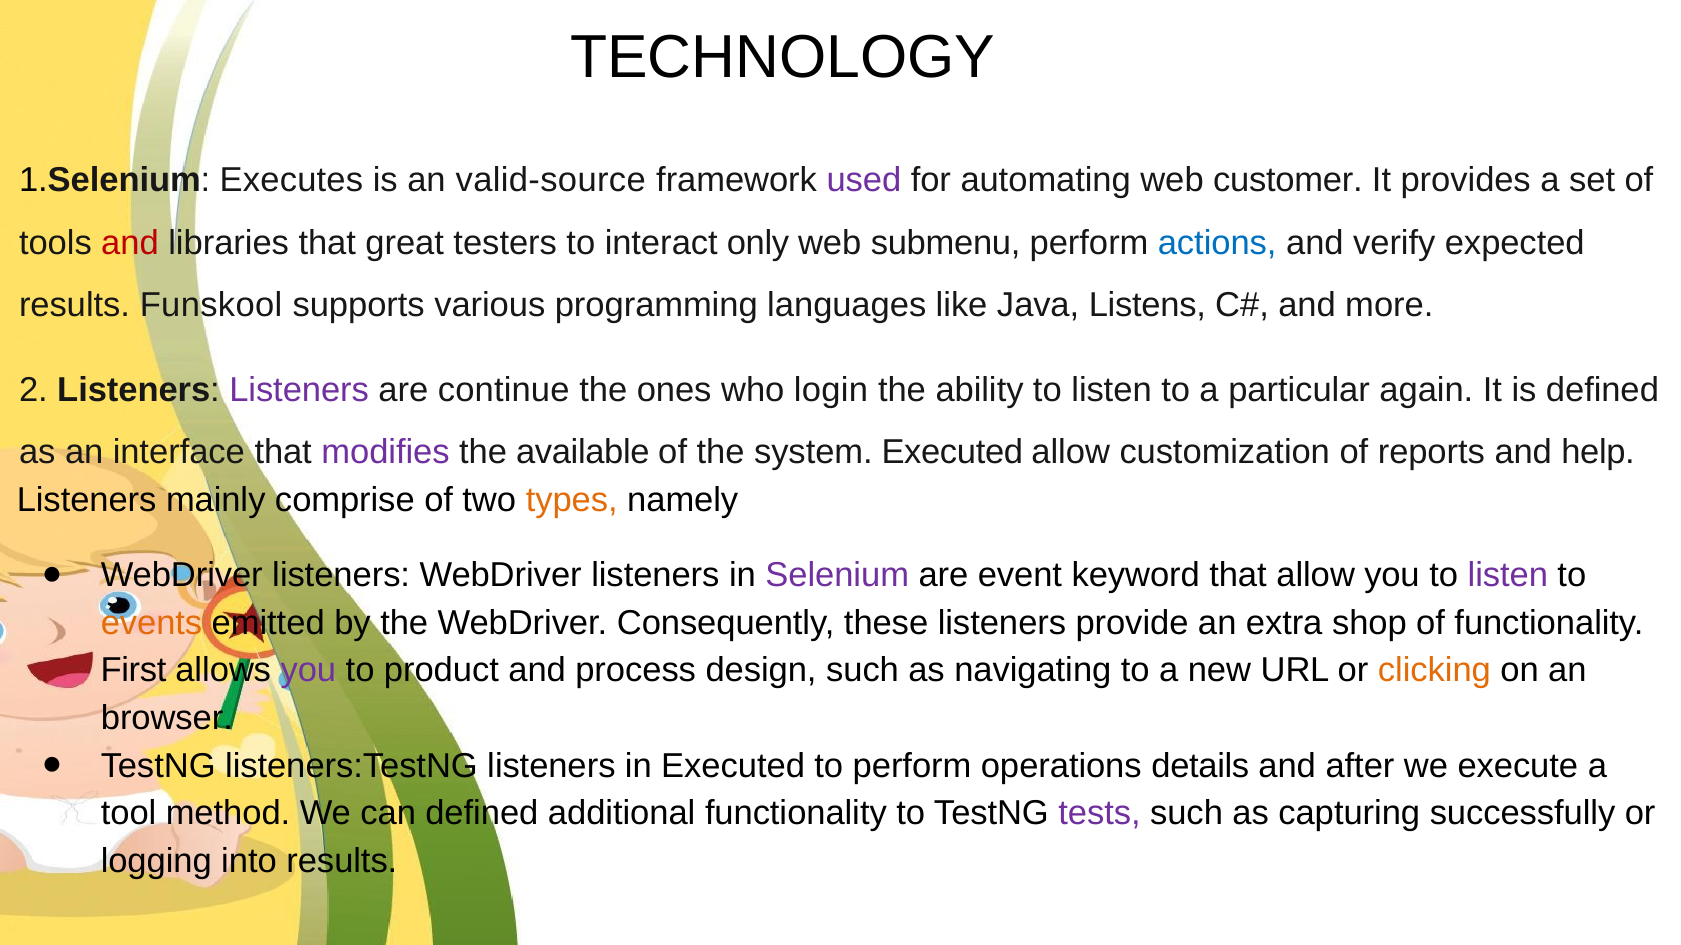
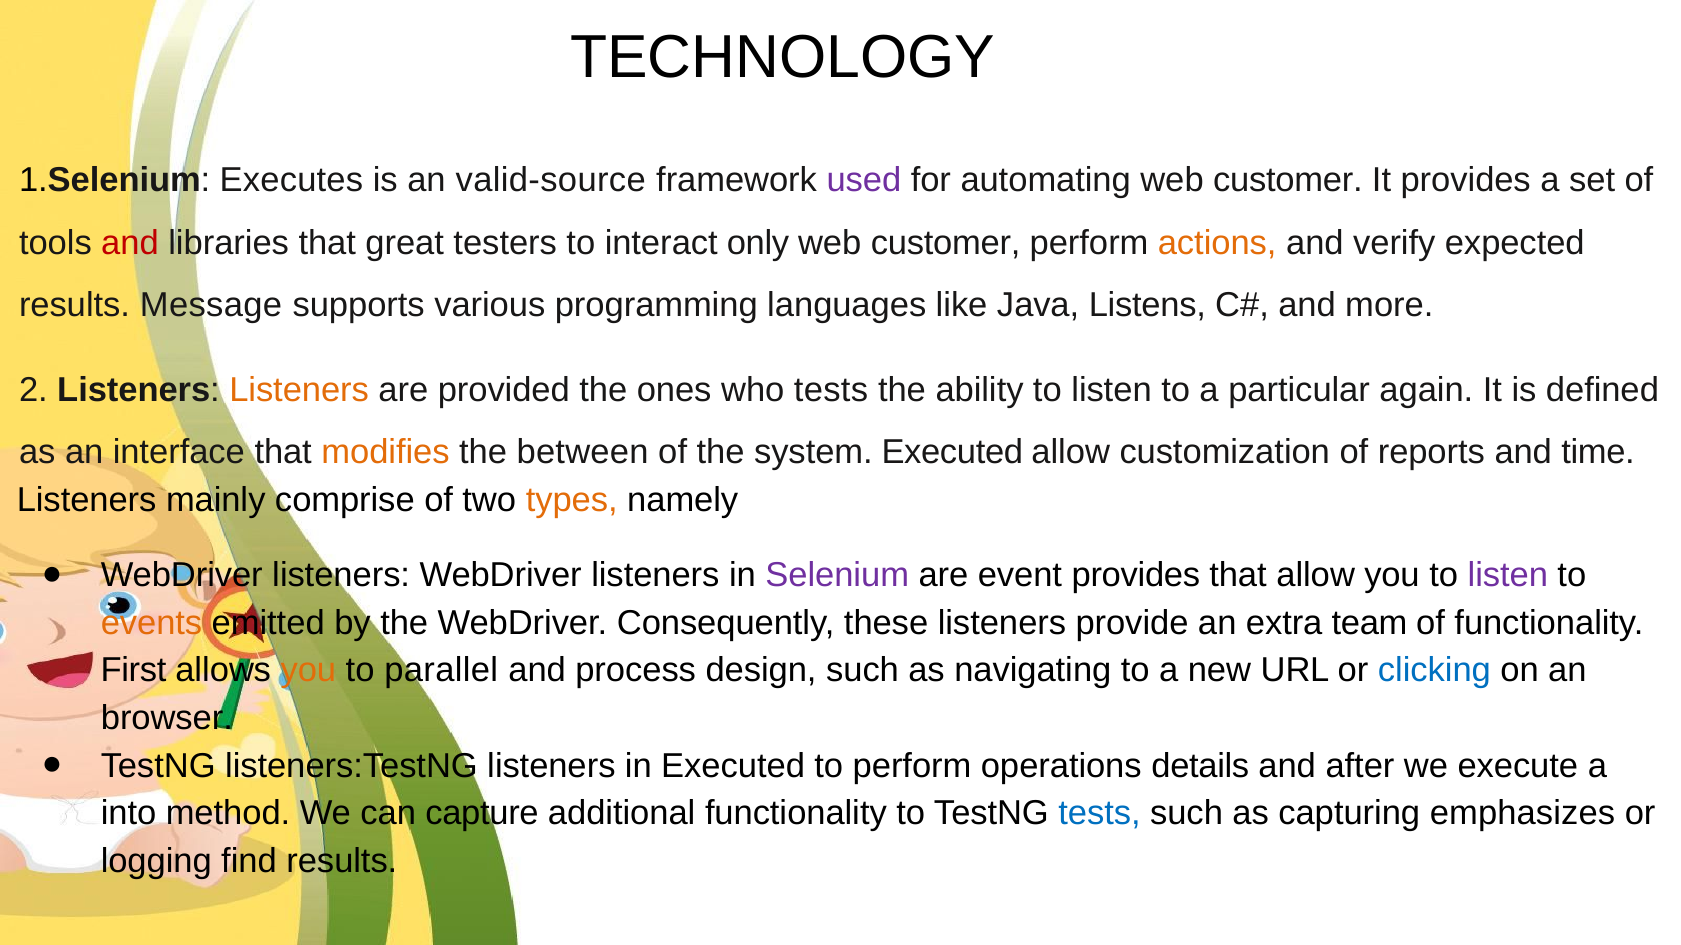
submenu: submenu -> customer (946, 243)
actions colour: blue -> orange (1217, 243)
Funskool: Funskool -> Message (211, 305)
Listeners colour: purple -> orange (299, 390)
continue: continue -> provided (504, 390)
who login: login -> tests (831, 390)
modifies colour: purple -> orange (386, 453)
available: available -> between (583, 453)
help: help -> time (1598, 453)
event keyword: keyword -> provides (1136, 576)
shop: shop -> team (1370, 623)
you colour: purple -> orange (308, 671)
product: product -> parallel (441, 671)
clicking colour: orange -> blue (1434, 671)
tool: tool -> into (129, 814)
can defined: defined -> capture (482, 814)
tests colour: purple -> blue (1099, 814)
successfully: successfully -> emphasizes (1522, 814)
into: into -> find (249, 861)
